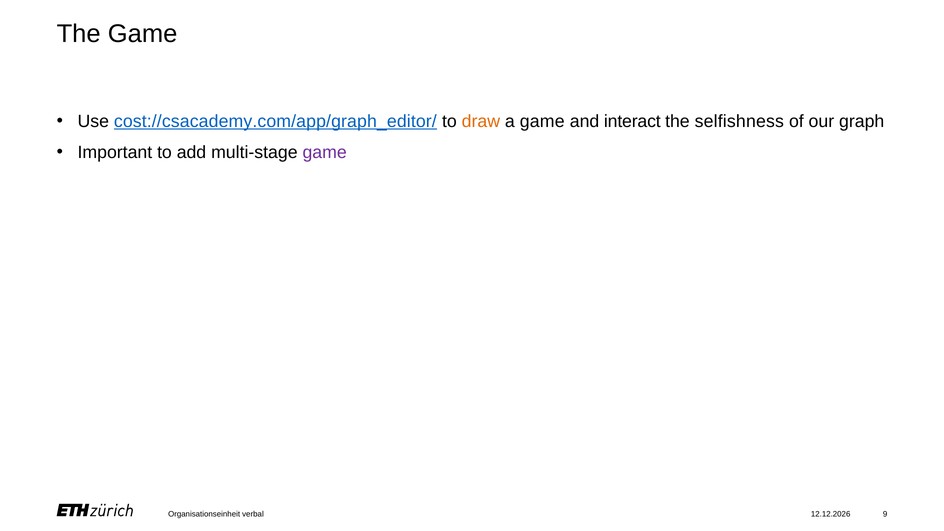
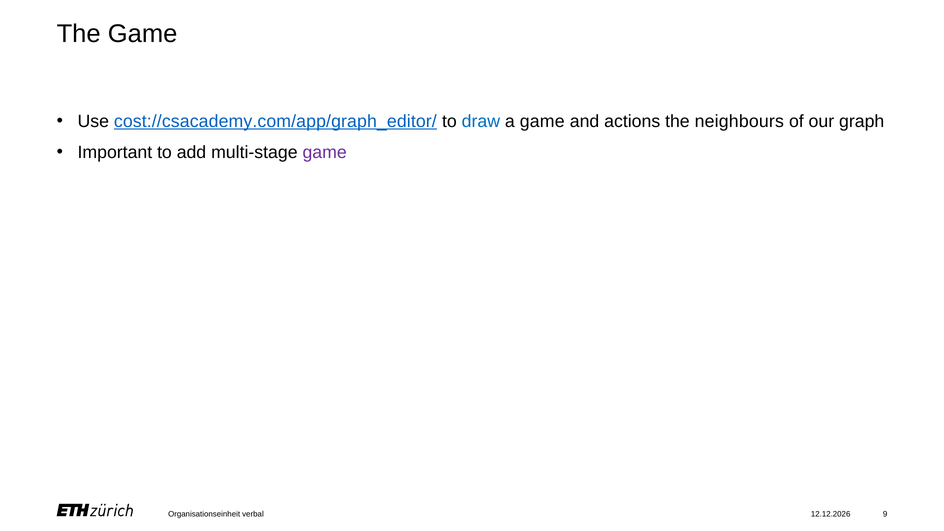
draw colour: orange -> blue (481, 121)
interact: interact -> actions (632, 121)
selfishness: selfishness -> neighbours (739, 121)
